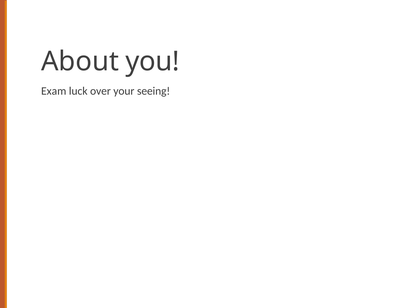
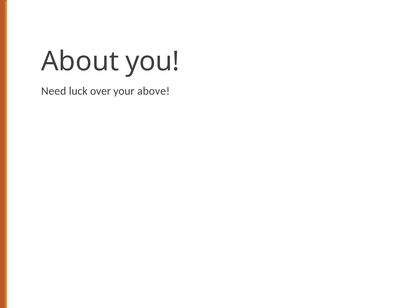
Exam: Exam -> Need (54, 91)
seeing: seeing -> above (154, 91)
